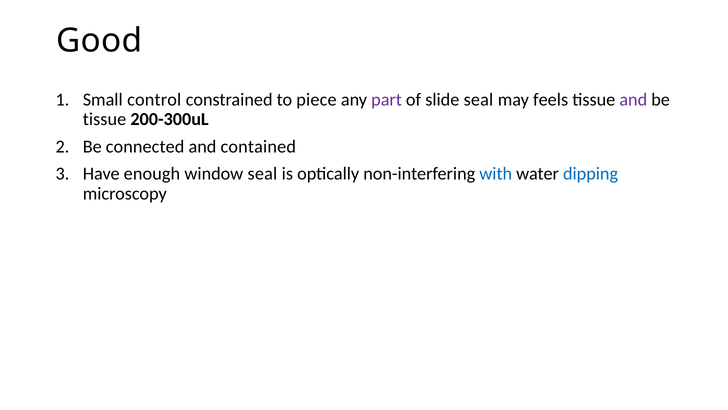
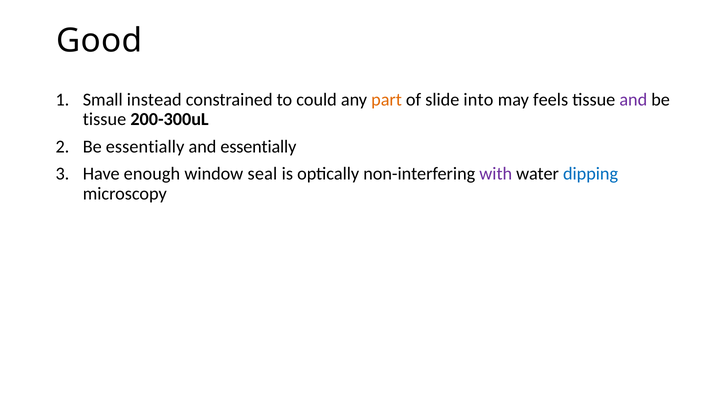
control: control -> instead (154, 100)
piece: piece -> could (317, 100)
part colour: purple -> orange (387, 100)
slide seal: seal -> into (478, 100)
Be connected: connected -> essentially (145, 146)
and contained: contained -> essentially (258, 146)
with colour: blue -> purple (496, 174)
